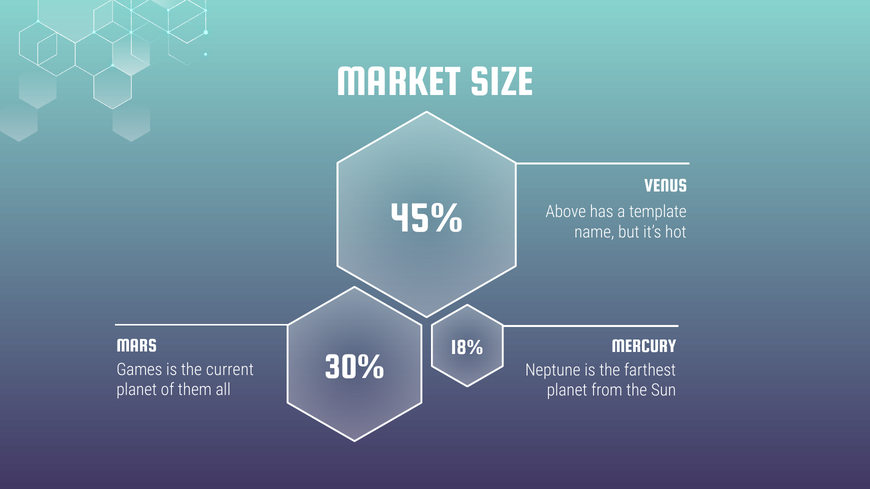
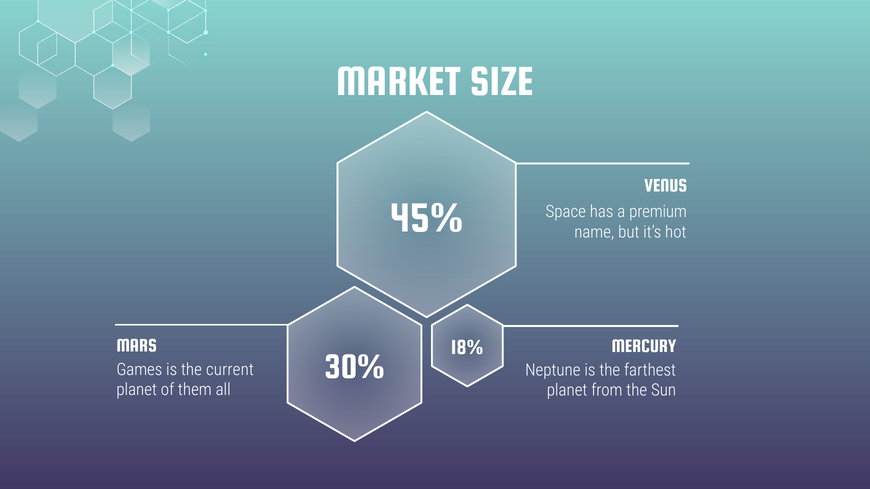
Above: Above -> Space (566, 212)
template: template -> premium (658, 212)
